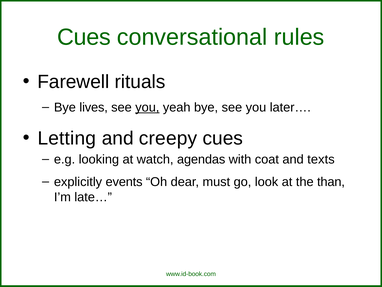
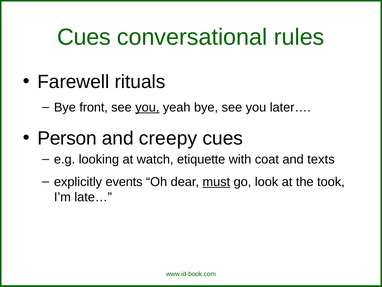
lives: lives -> front (94, 107)
Letting: Letting -> Person (67, 138)
agendas: agendas -> etiquette (201, 159)
must underline: none -> present (216, 181)
than: than -> took (331, 181)
